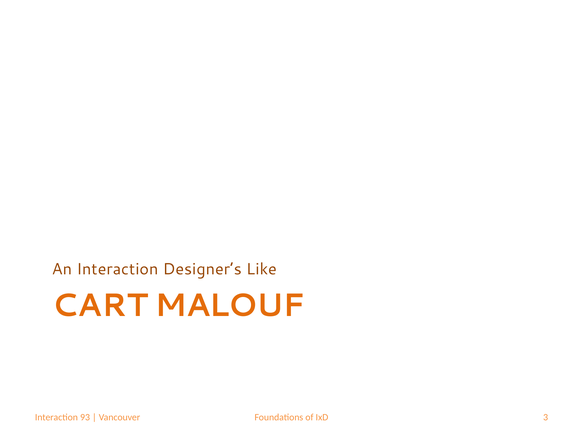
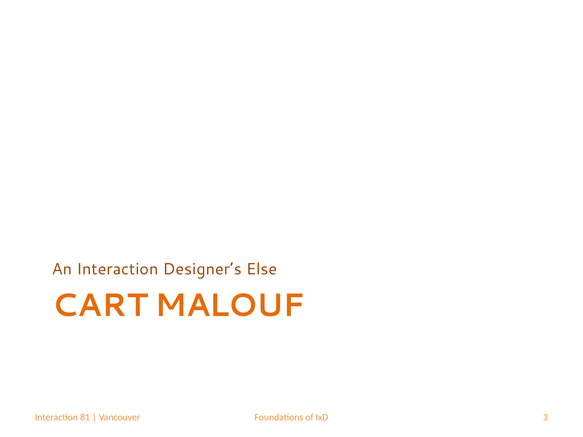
Like: Like -> Else (262, 269)
93: 93 -> 81 (85, 418)
